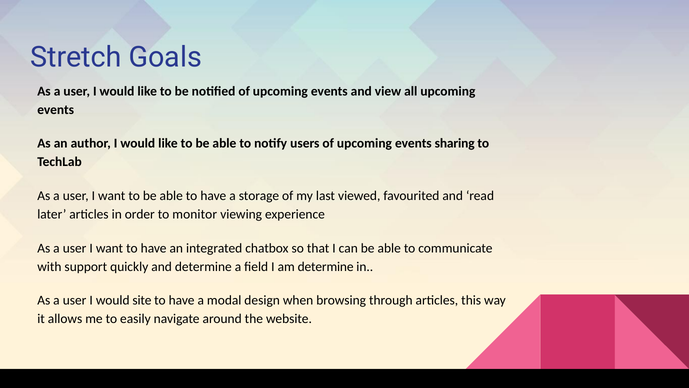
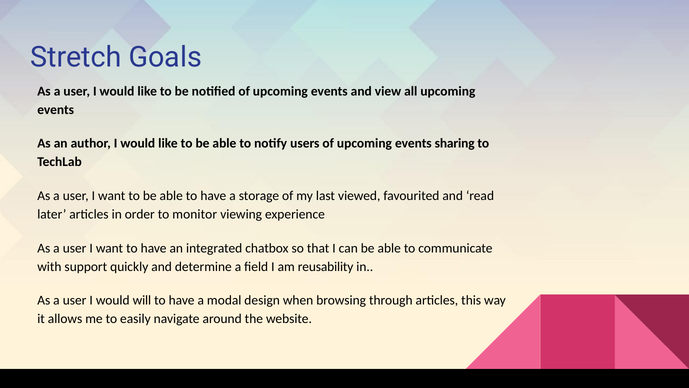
am determine: determine -> reusability (326, 266)
site: site -> will (142, 300)
